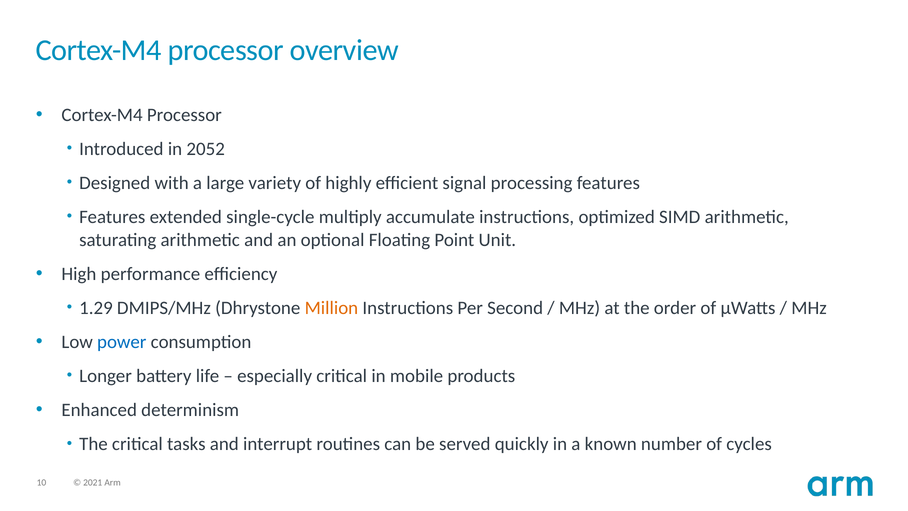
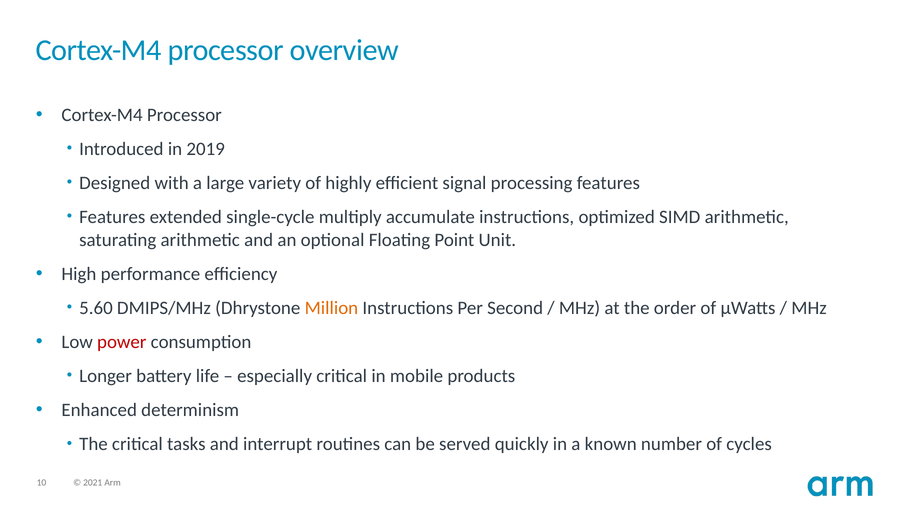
2052: 2052 -> 2019 (206, 149)
1.29: 1.29 -> 5.60 (96, 308)
power colour: blue -> red (122, 342)
